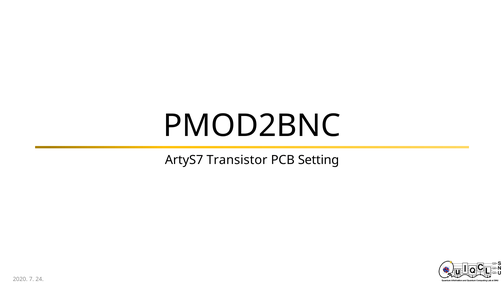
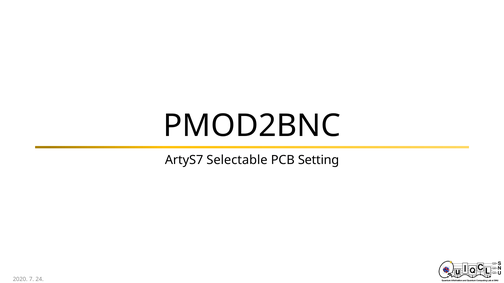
Transistor: Transistor -> Selectable (237, 160)
